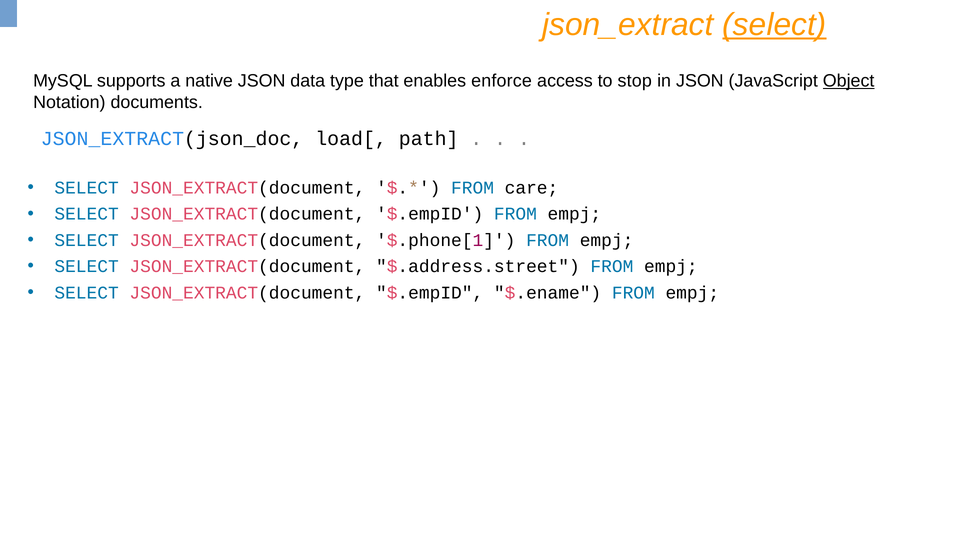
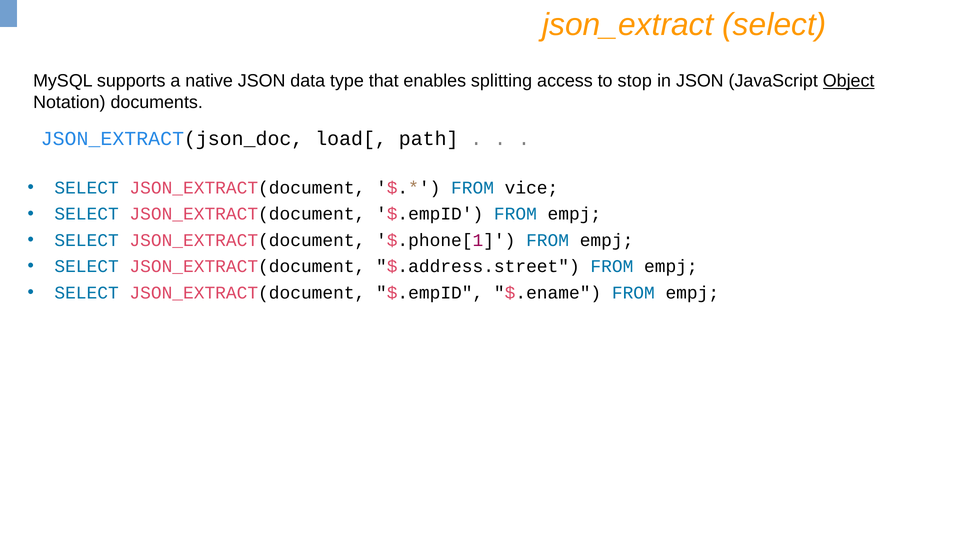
select underline: present -> none (774, 25)
enforce: enforce -> splitting (502, 81)
care: care -> vice (532, 188)
